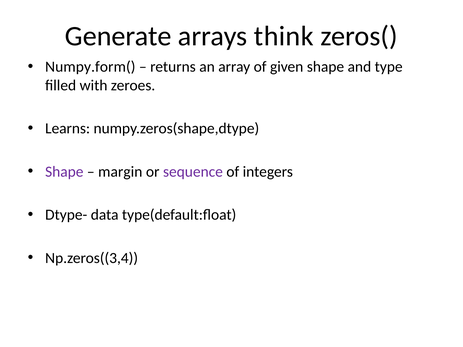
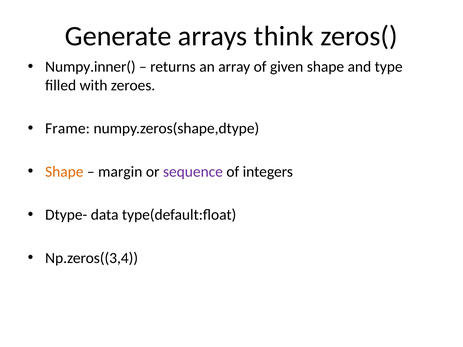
Numpy.form(: Numpy.form( -> Numpy.inner( (90, 67)
Learns: Learns -> Frame (68, 129)
Shape colour: purple -> orange (64, 172)
